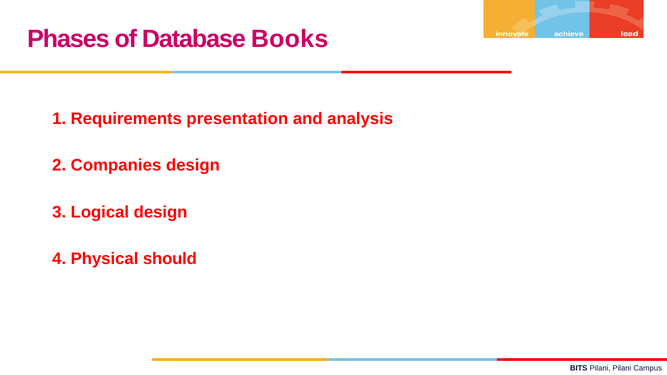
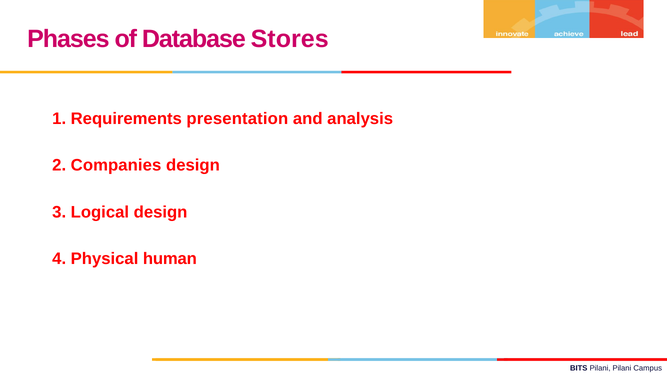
Books: Books -> Stores (290, 39)
should: should -> human (170, 259)
